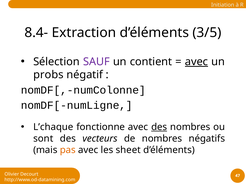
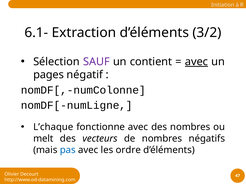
8.4-: 8.4- -> 6.1- (36, 33)
3/5: 3/5 -> 3/2 (207, 33)
probs: probs -> pages (49, 75)
des underline: present -> none (159, 127)
sont: sont -> melt (43, 139)
pas colour: orange -> blue (68, 150)
sheet: sheet -> ordre (128, 150)
